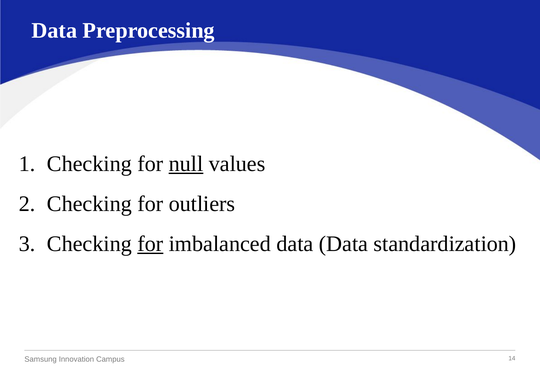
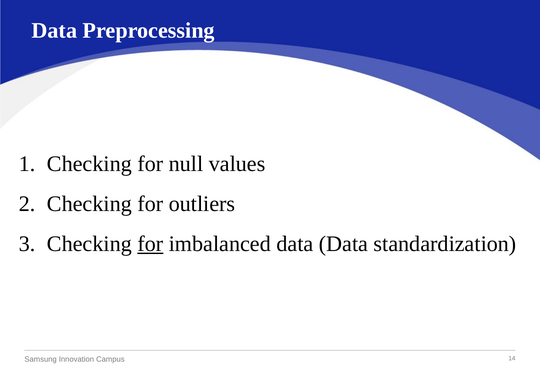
null underline: present -> none (186, 164)
